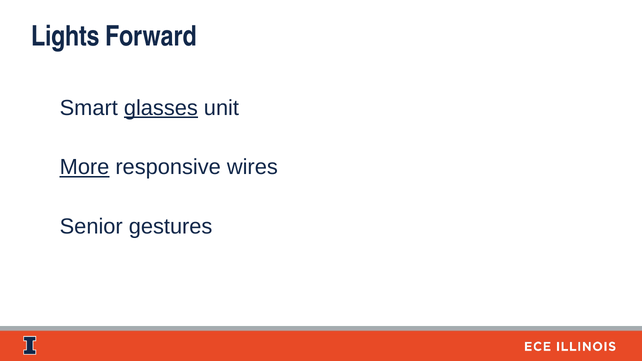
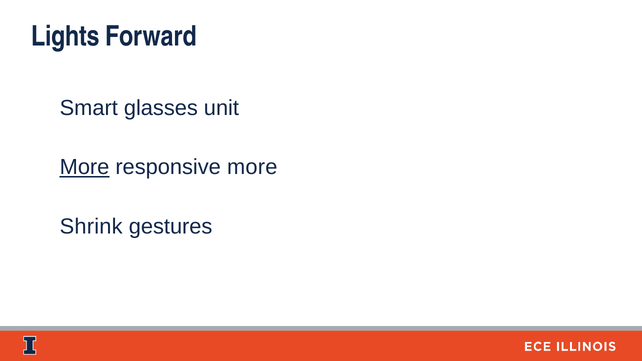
glasses underline: present -> none (161, 108)
responsive wires: wires -> more (252, 167)
Senior: Senior -> Shrink (91, 227)
